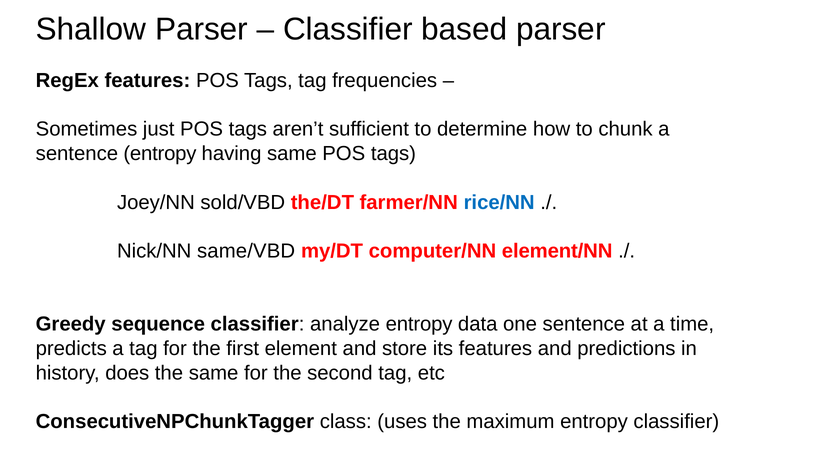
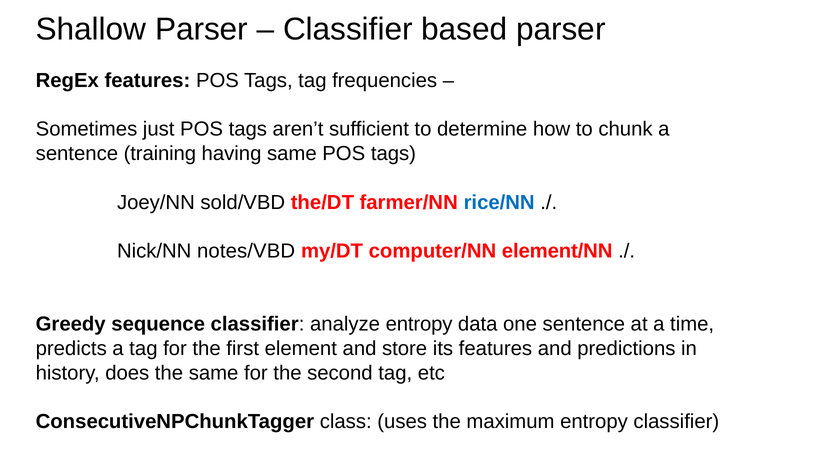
sentence entropy: entropy -> training (160, 154)
same/VBD: same/VBD -> notes/VBD (246, 251)
